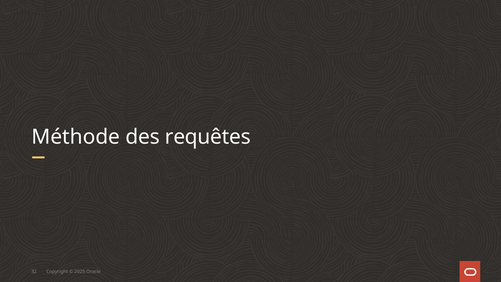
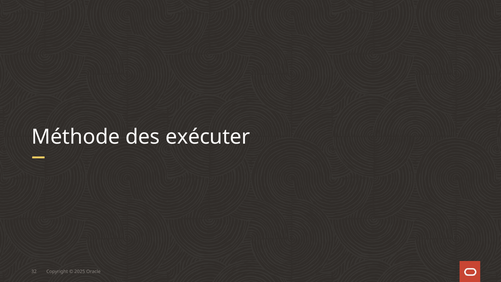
requêtes: requêtes -> exécuter (208, 137)
